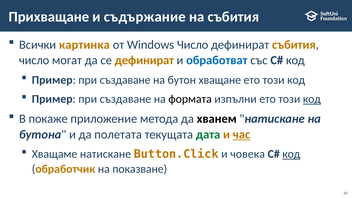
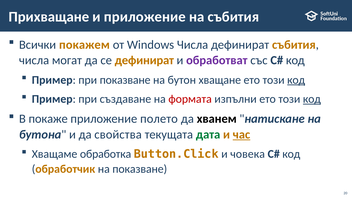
и съдържание: съдържание -> приложение (145, 17)
картинка: картинка -> покажем (84, 45)
Windows Число: Число -> Числа (193, 45)
число: число -> числа (34, 60)
обработват colour: blue -> purple (217, 60)
създаване: създаване -> показване (125, 80)
код underline: none -> present (296, 80)
формата colour: black -> red (190, 99)
метода: метода -> полето (159, 119)
полетата: полетата -> свойства (118, 135)
Хващаме натискане: натискане -> обработка (106, 154)
код underline: present -> none (291, 154)
